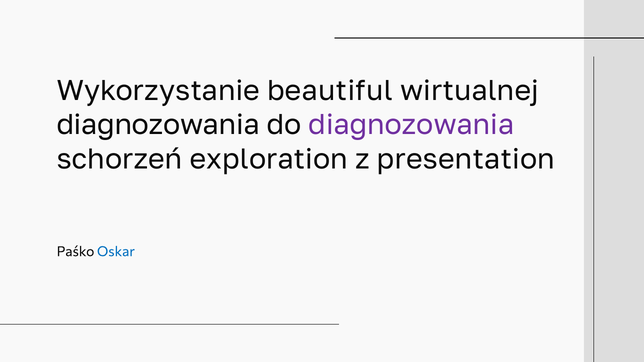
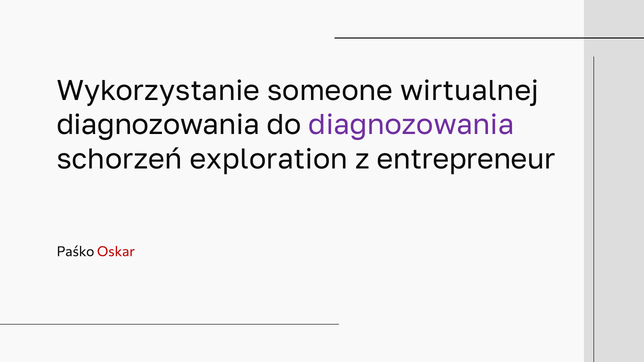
beautiful: beautiful -> someone (330, 91)
presentation: presentation -> entrepreneur (466, 159)
Oskar colour: blue -> red (116, 252)
